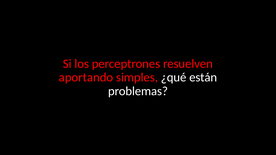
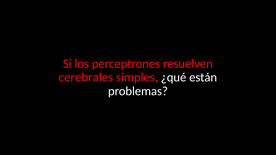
aportando: aportando -> cerebrales (86, 78)
